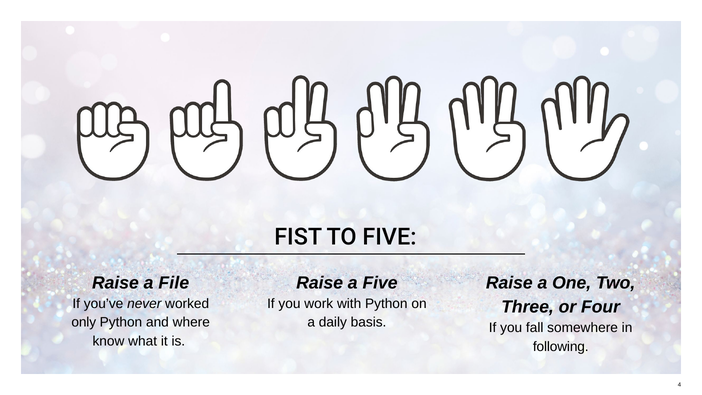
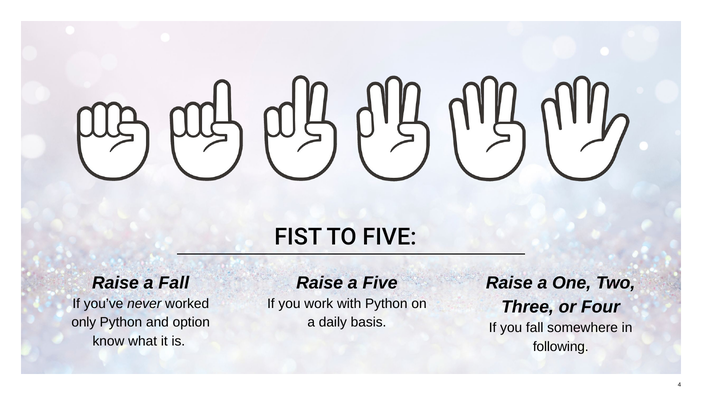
a File: File -> Fall (174, 283)
where: where -> option (191, 322)
